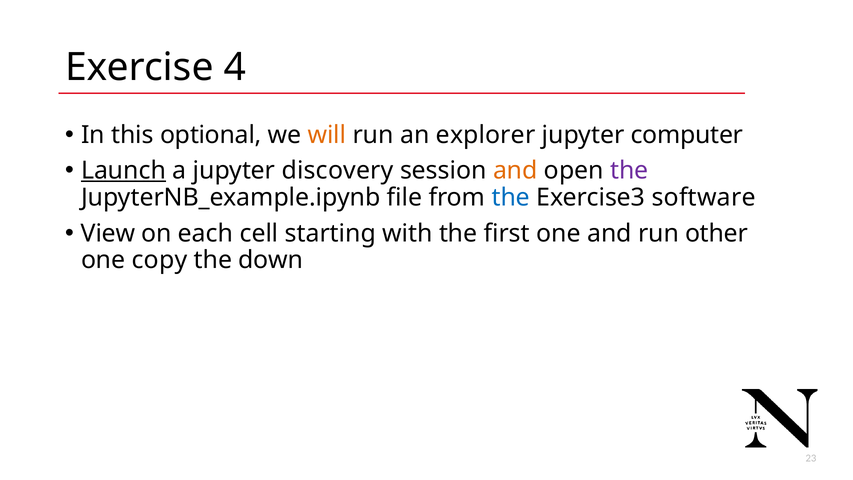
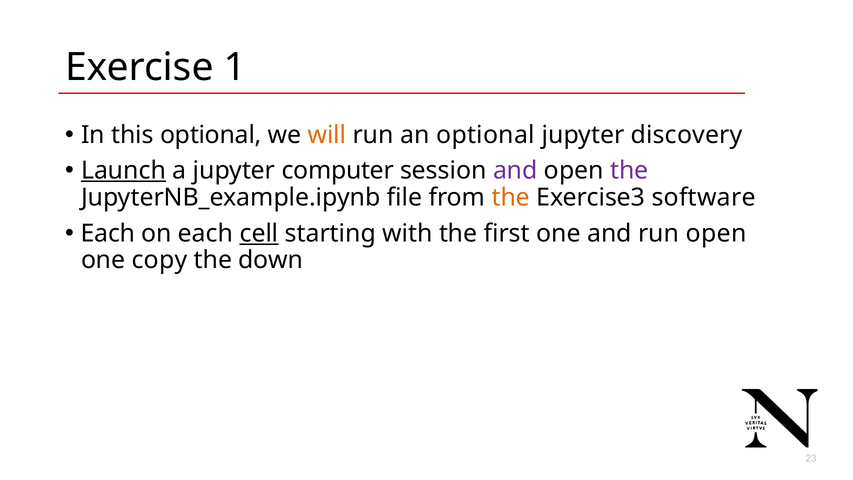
4: 4 -> 1 (235, 67)
an explorer: explorer -> optional (486, 135)
computer: computer -> discovery (687, 135)
discovery: discovery -> computer (338, 171)
and colour: orange -> purple (515, 171)
the colour: blue -> orange (511, 198)
View: View -> Each (108, 233)
cell underline: none -> present (259, 233)
run other: other -> open (716, 233)
